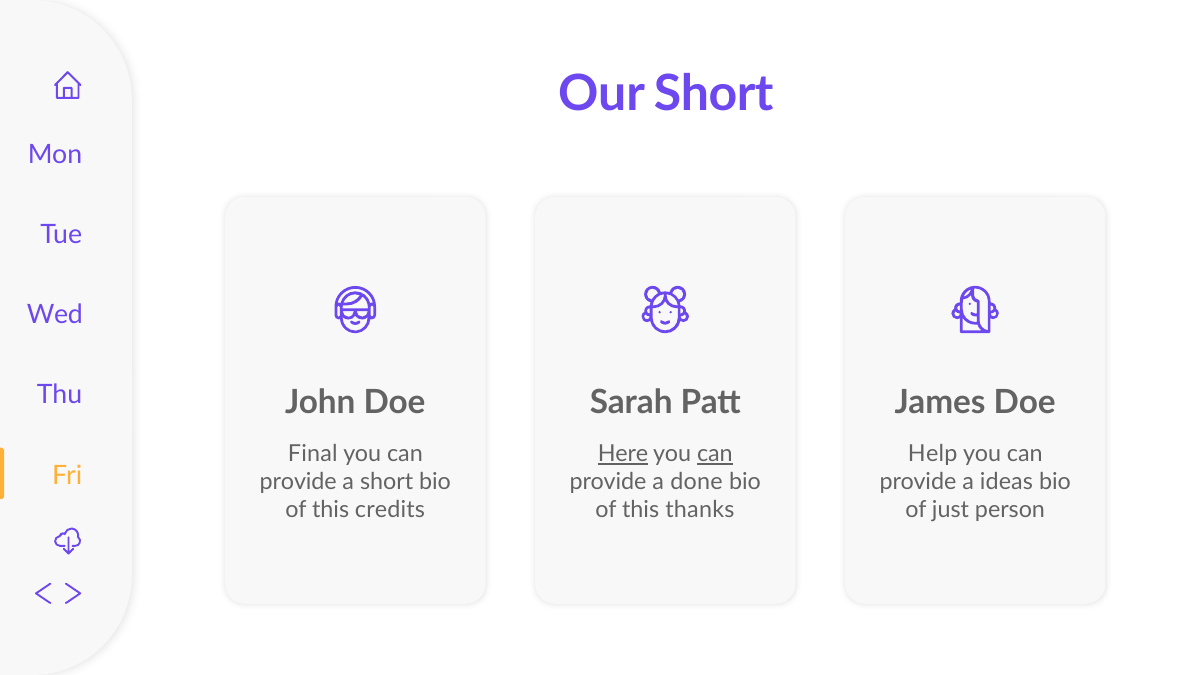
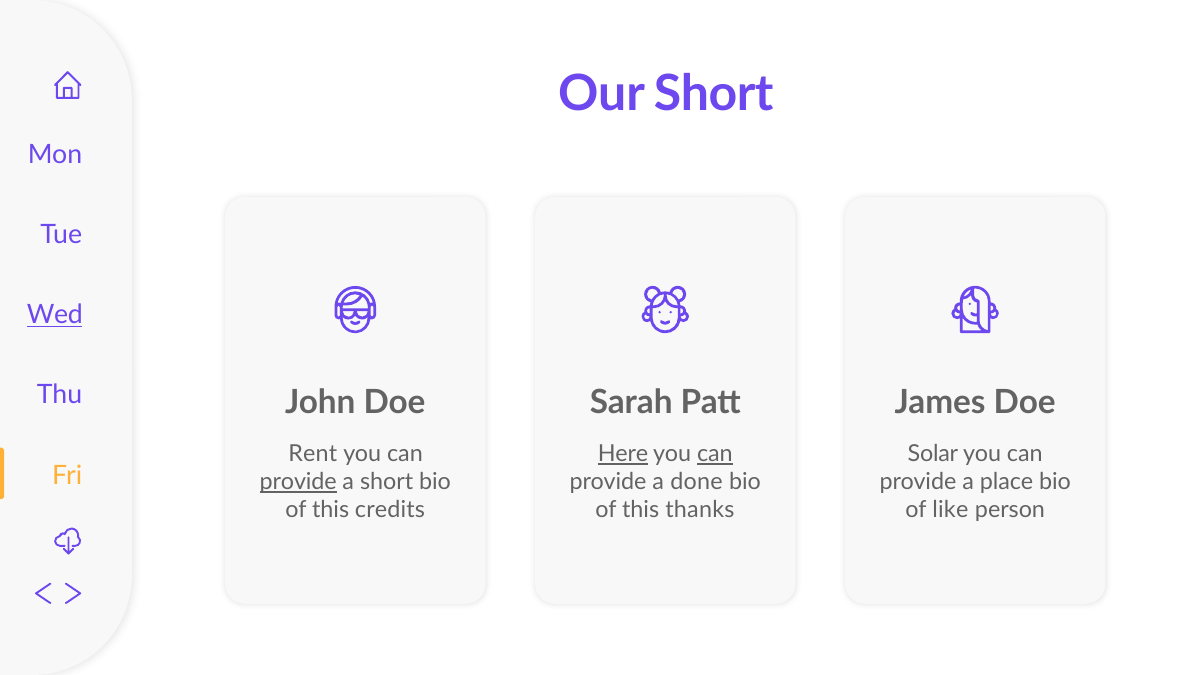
Wed underline: none -> present (55, 315)
Final: Final -> Rent (313, 454)
Help: Help -> Solar (933, 454)
provide underline: none -> present (298, 482)
ideas: ideas -> place (1007, 482)
just: just -> like (950, 510)
